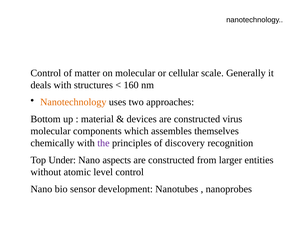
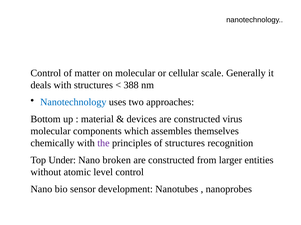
160: 160 -> 388 (131, 85)
Nanotechnology colour: orange -> blue (73, 103)
of discovery: discovery -> structures (185, 144)
aspects: aspects -> broken (117, 161)
